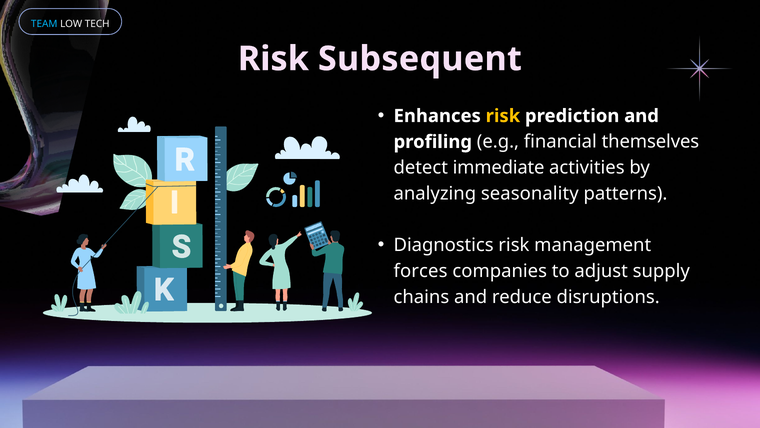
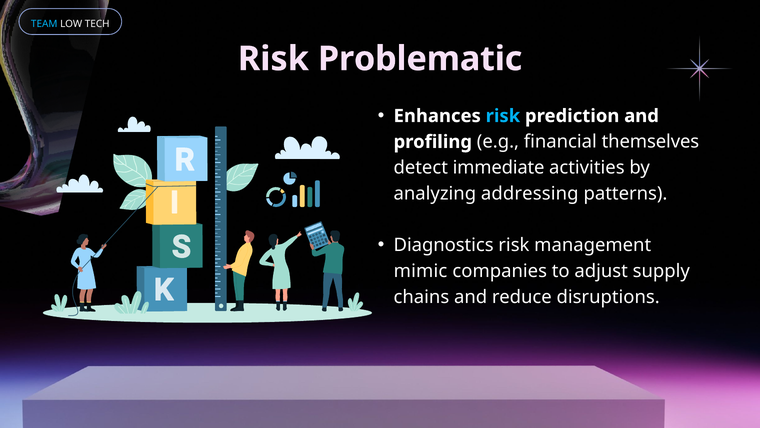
Subsequent: Subsequent -> Problematic (420, 59)
risk colour: yellow -> light blue (503, 116)
seasonality: seasonality -> addressing (530, 193)
forces: forces -> mimic (421, 271)
